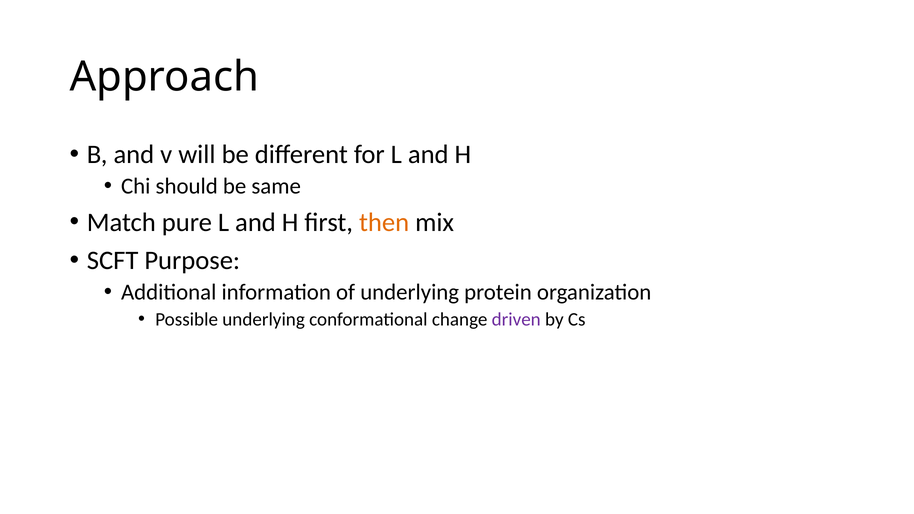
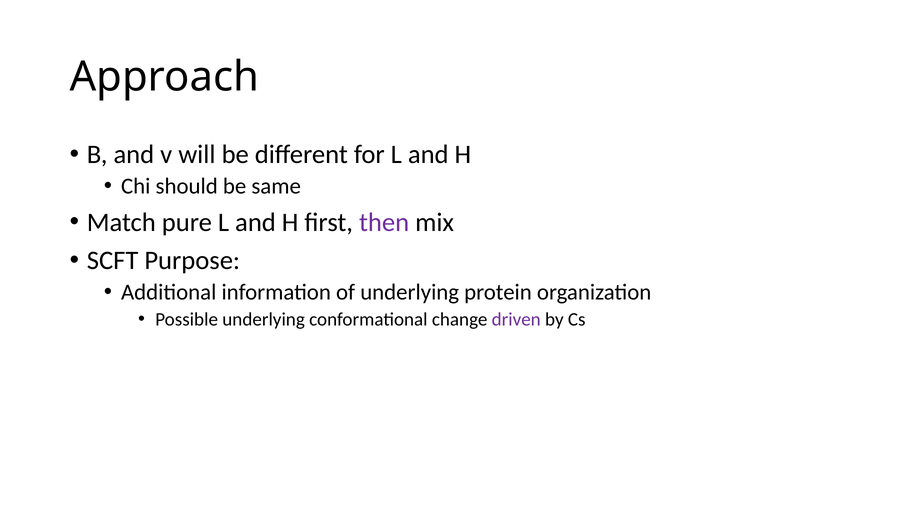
then colour: orange -> purple (384, 222)
